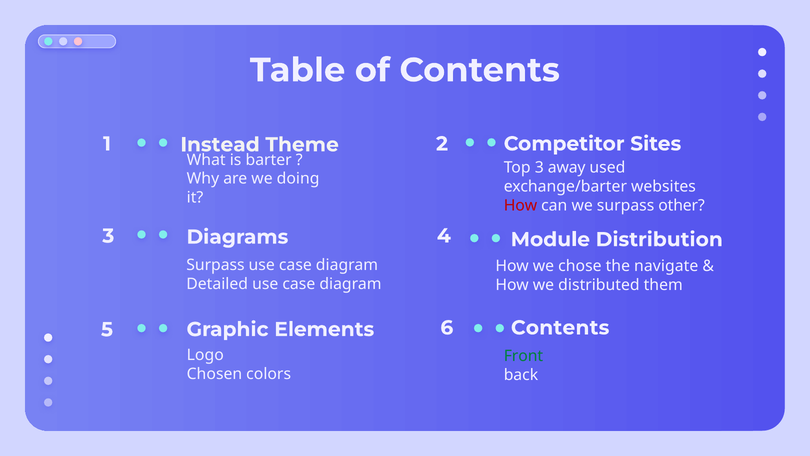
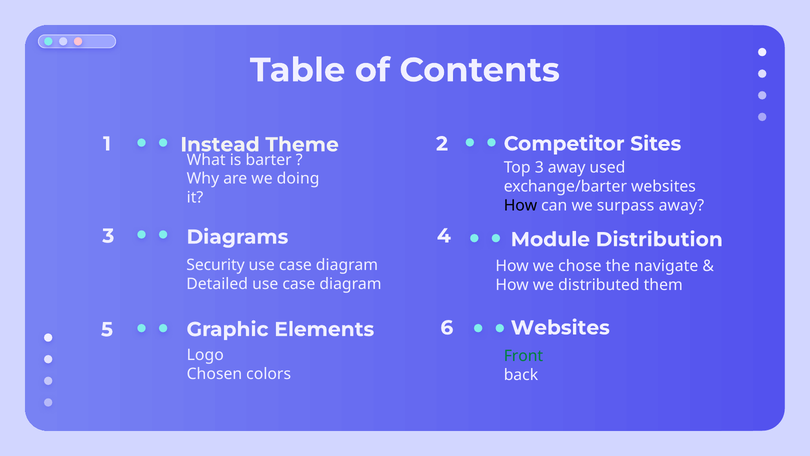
How colour: red -> black (520, 205)
surpass other: other -> away (681, 205)
Surpass: Surpass -> Security (216, 265)
Contents: Contents -> Websites (560, 327)
